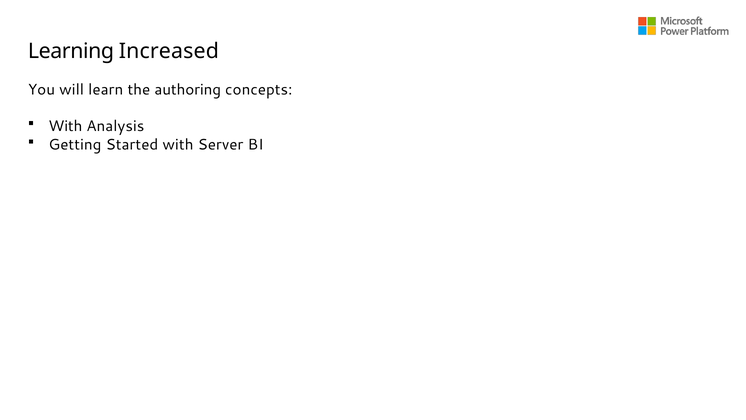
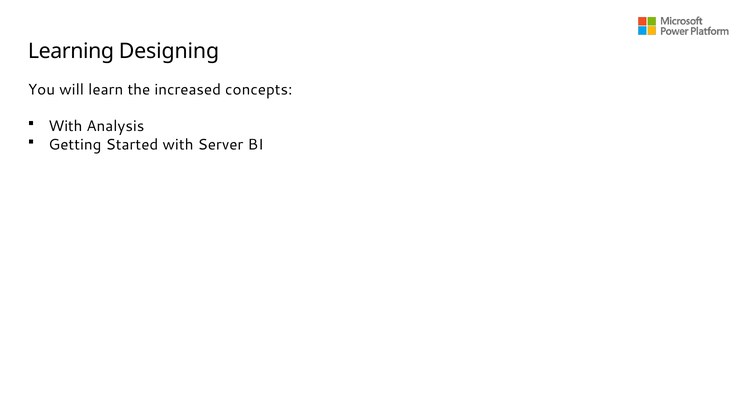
Increased: Increased -> Designing (169, 51)
authoring: authoring -> increased (188, 89)
